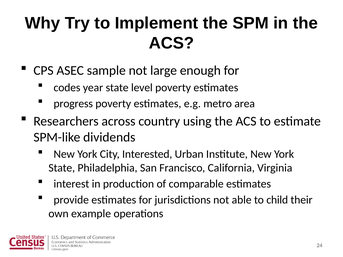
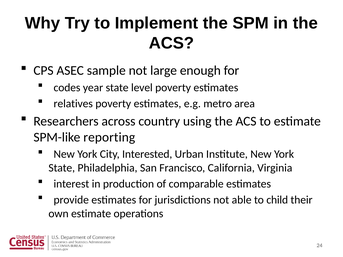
progress: progress -> relatives (73, 104)
dividends: dividends -> reporting (109, 137)
own example: example -> estimate (91, 214)
